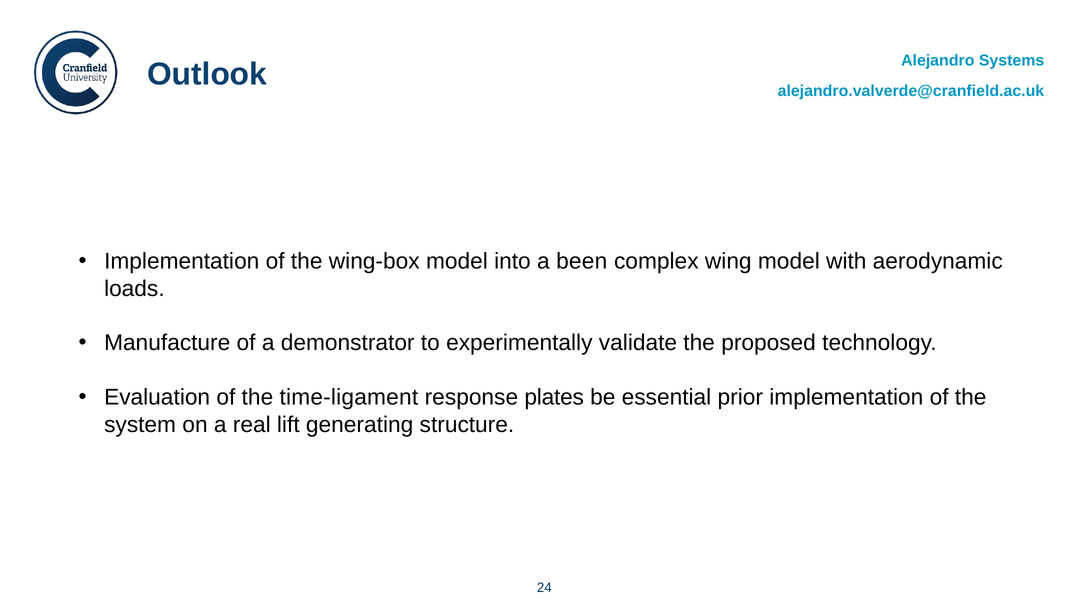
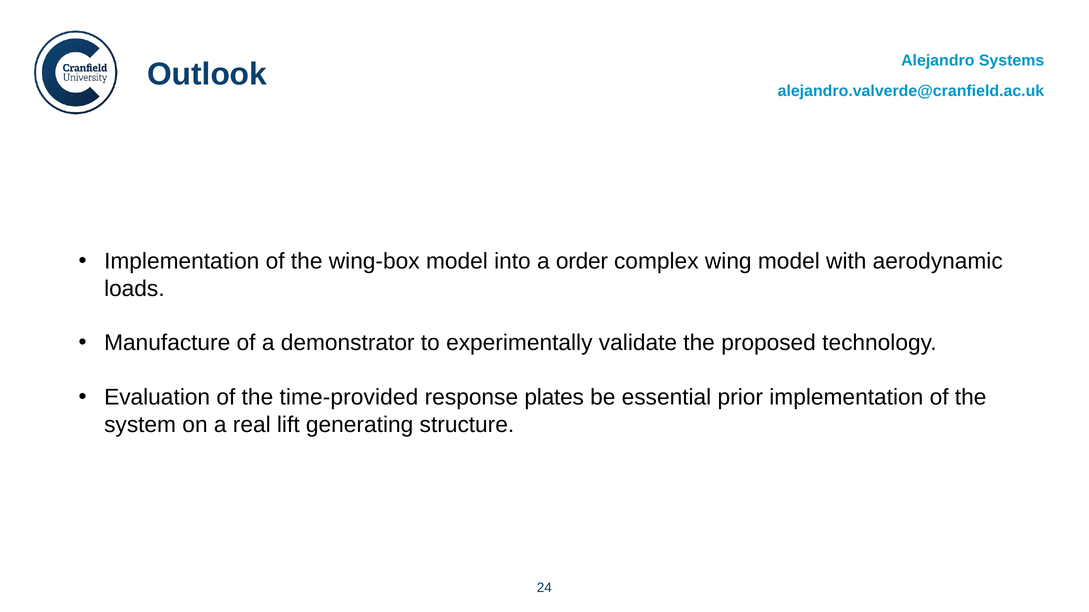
been: been -> order (582, 262)
time-ligament: time-ligament -> time-provided (349, 398)
